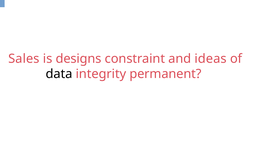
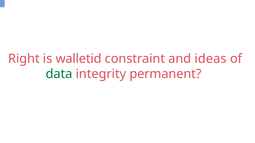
Sales: Sales -> Right (24, 59)
designs: designs -> walletid (79, 59)
data colour: black -> green (59, 74)
